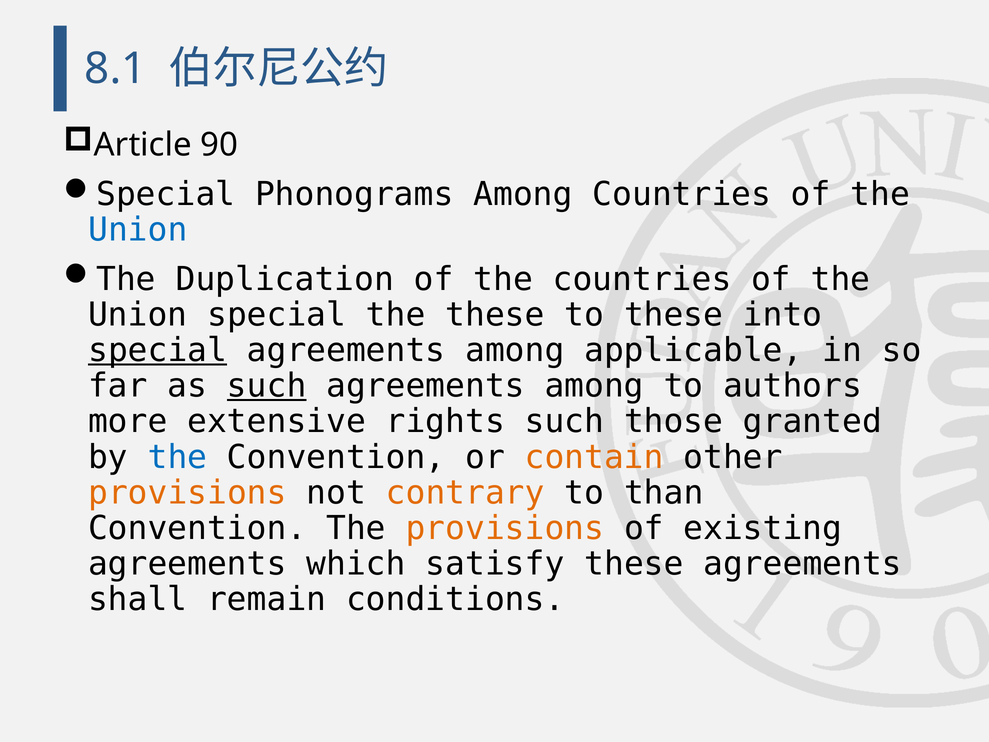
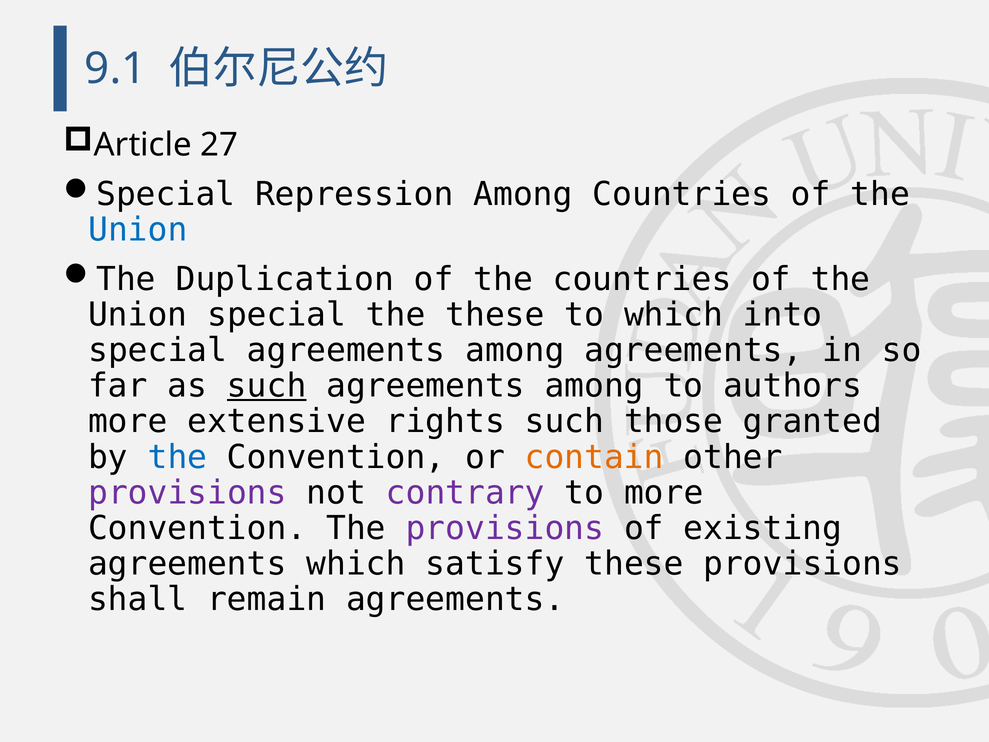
8.1: 8.1 -> 9.1 (116, 68)
90: 90 -> 27 (219, 145)
Phonograms: Phonograms -> Repression (354, 194)
to these: these -> which (674, 315)
special underline: present -> none (158, 350)
among applicable: applicable -> agreements (693, 350)
provisions colour: orange -> purple (187, 493)
contrary colour: orange -> purple (465, 493)
to than: than -> more (664, 493)
provisions colour: orange -> purple (505, 528)
these agreements: agreements -> provisions (803, 564)
remain conditions: conditions -> agreements (455, 599)
